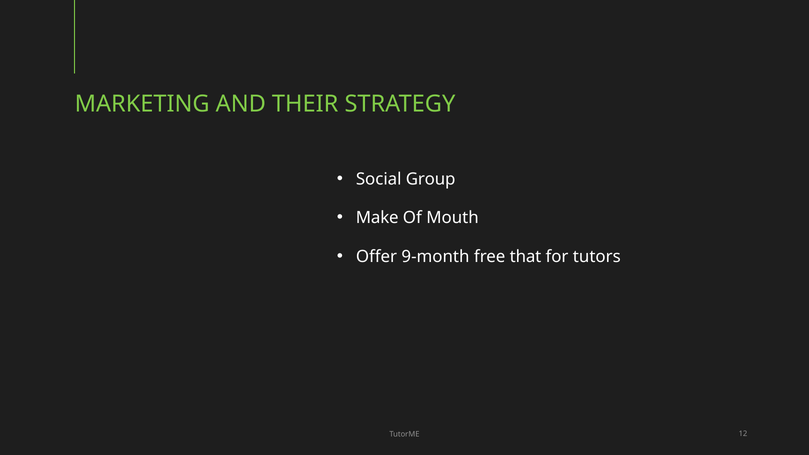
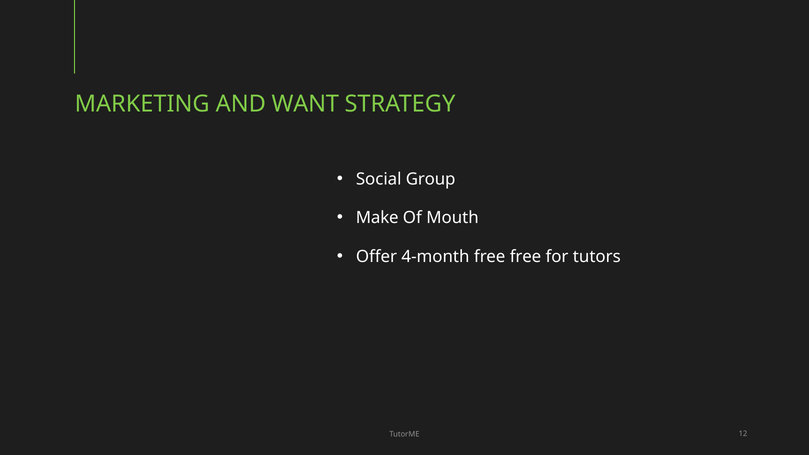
THEIR: THEIR -> WANT (305, 104)
9-month: 9-month -> 4-month (435, 257)
free that: that -> free (526, 257)
